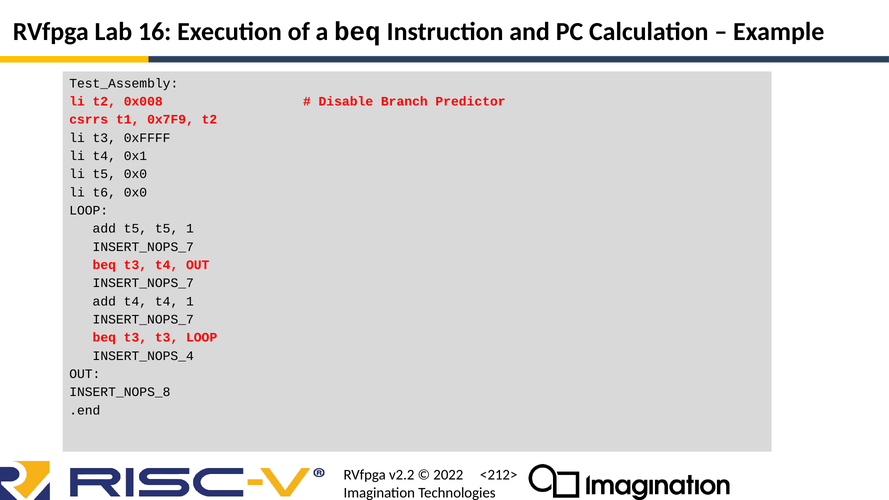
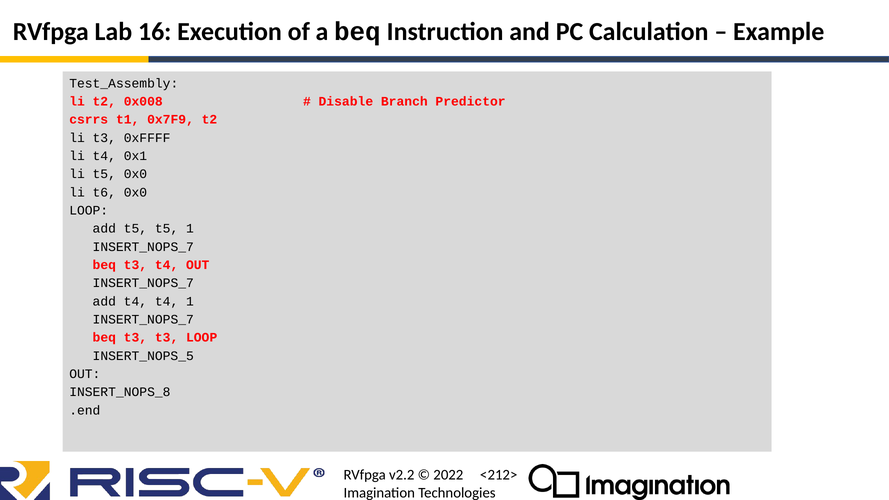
INSERT_NOPS_4: INSERT_NOPS_4 -> INSERT_NOPS_5 (143, 356)
